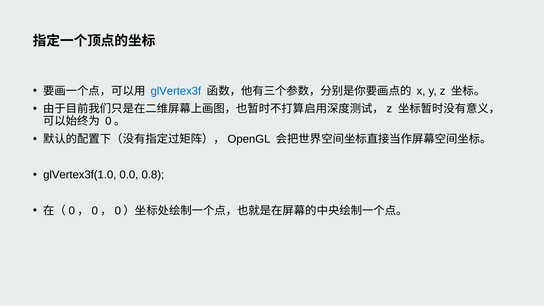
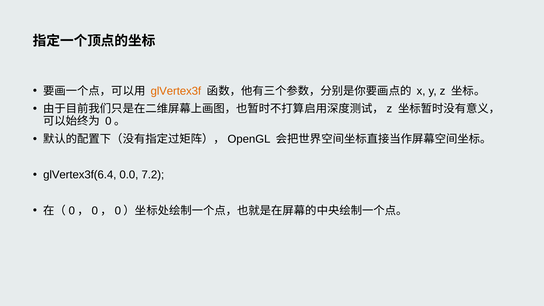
glVertex3f colour: blue -> orange (176, 91)
glVertex3f(1.0: glVertex3f(1.0 -> glVertex3f(6.4 (80, 175)
0.8: 0.8 -> 7.2 (153, 175)
